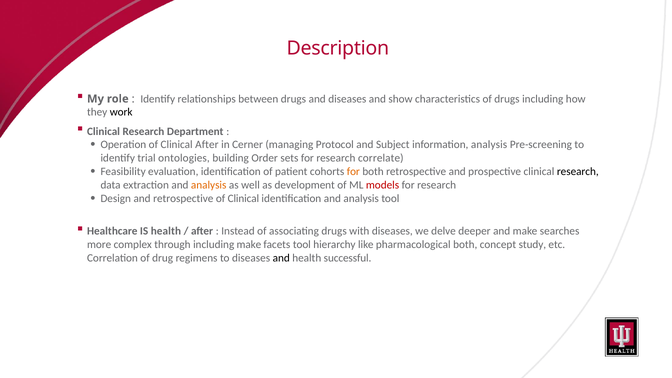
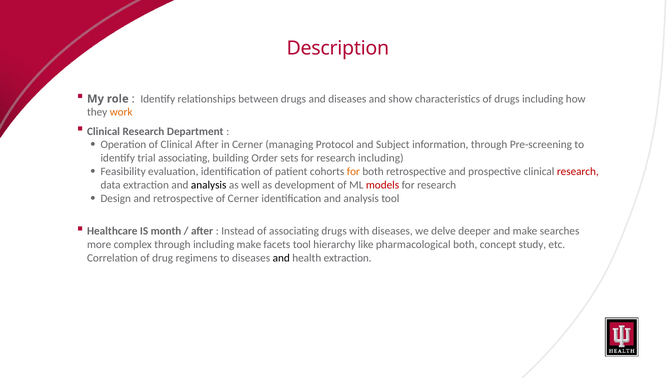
work colour: black -> orange (121, 112)
information analysis: analysis -> through (489, 145)
trial ontologies: ontologies -> associating (184, 158)
research correlate: correlate -> including (381, 158)
research colour: black -> red (578, 172)
analysis colour: orange -> black (209, 185)
Clinical: Clinical -> Cerner (243, 199)
IS health: health -> month (166, 231)
health successful: successful -> extraction (348, 258)
